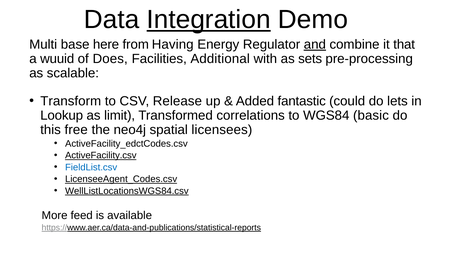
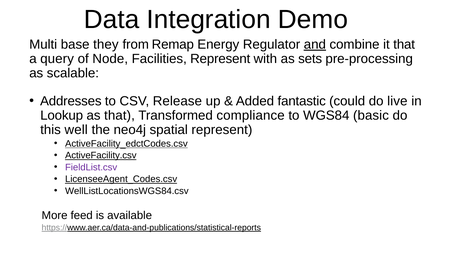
Integration underline: present -> none (209, 20)
here: here -> they (106, 45)
Having: Having -> Remap (173, 45)
wuuid: wuuid -> query (57, 59)
Does: Does -> Node (110, 59)
Facilities Additional: Additional -> Represent (220, 59)
Transform: Transform -> Addresses (71, 101)
lets: lets -> live (397, 101)
as limit: limit -> that (119, 116)
correlations: correlations -> compliance (251, 116)
free: free -> well (76, 130)
spatial licensees: licensees -> represent (222, 130)
ActiveFacility_edctCodes.csv underline: none -> present (126, 144)
FieldList.csv colour: blue -> purple (91, 168)
WellListLocationsWGS84.csv underline: present -> none (127, 191)
